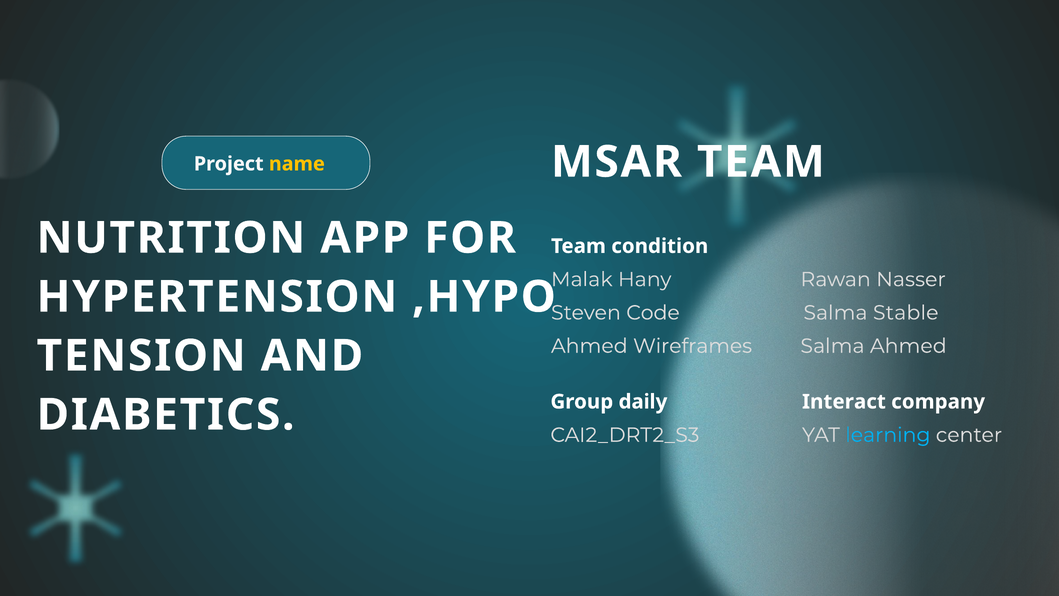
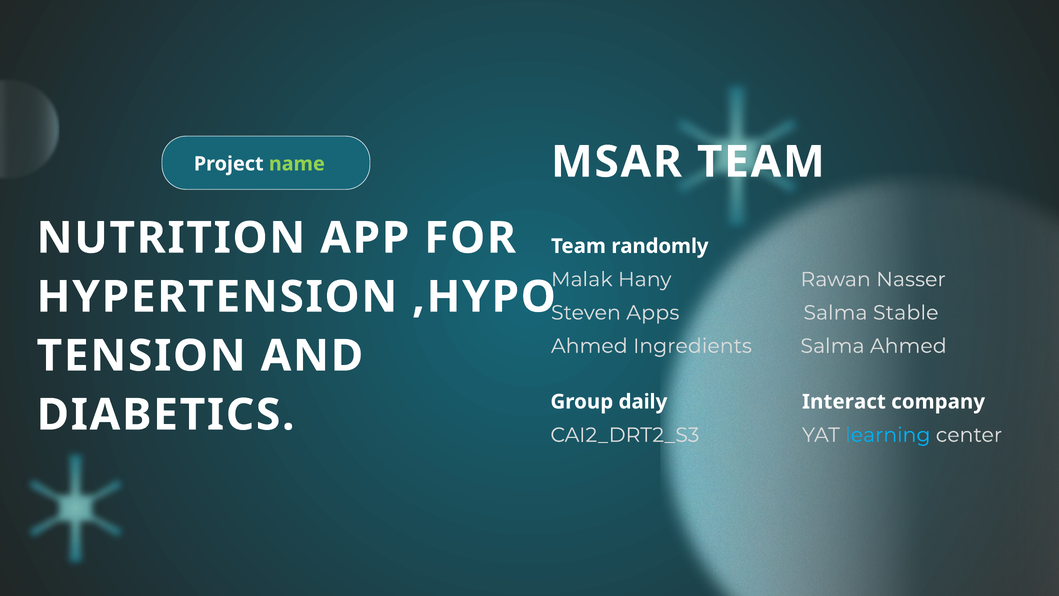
name colour: yellow -> light green (297, 164)
condition: condition -> randomly (660, 246)
Code: Code -> Apps (653, 313)
Wireframes: Wireframes -> Ingredients (693, 346)
